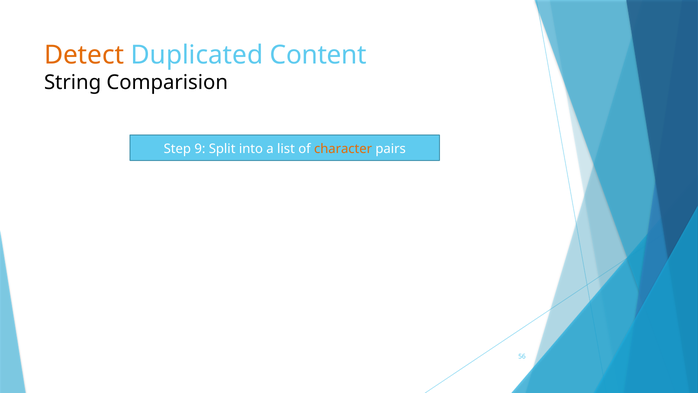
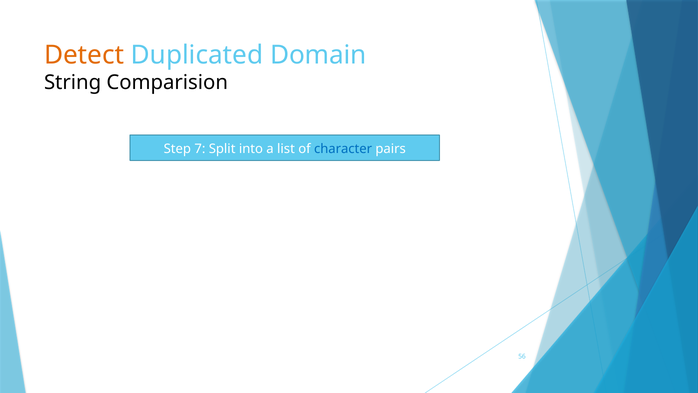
Content: Content -> Domain (318, 55)
9: 9 -> 7 (200, 149)
character colour: orange -> blue (343, 149)
